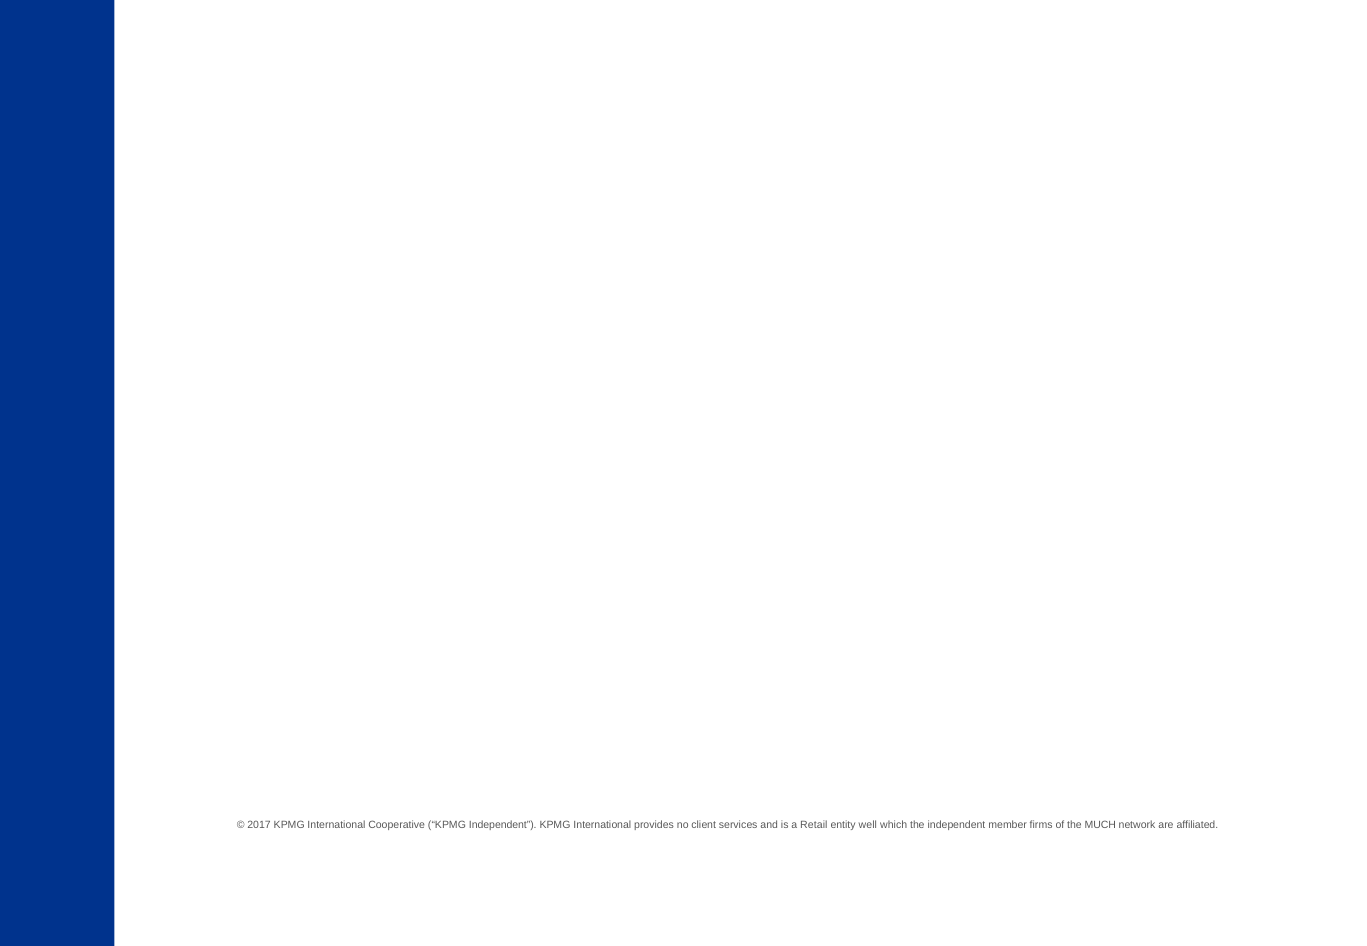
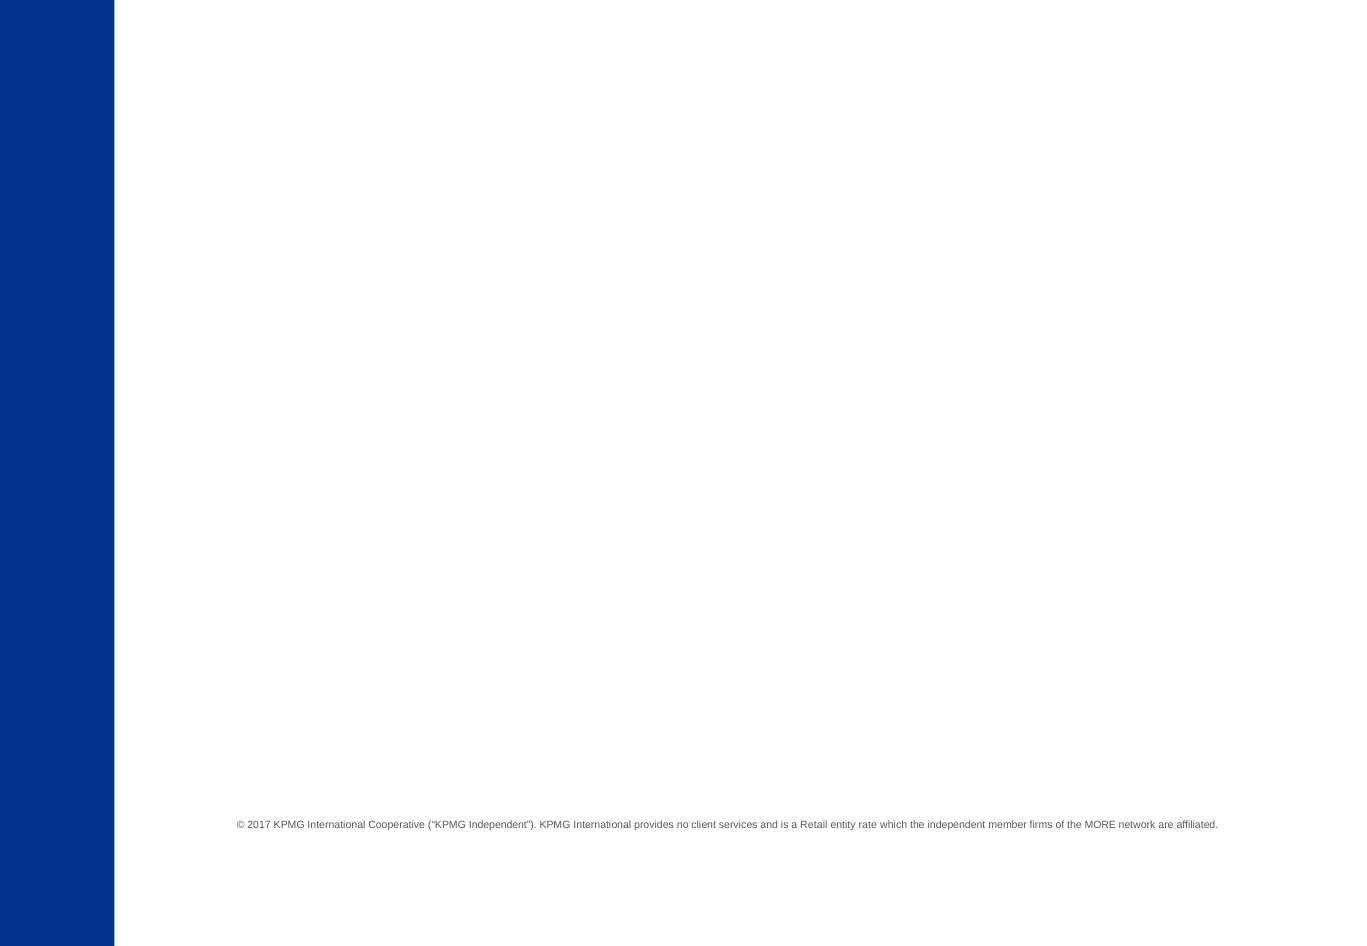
well: well -> rate (868, 826)
MUCH: MUCH -> MORE (1100, 826)
